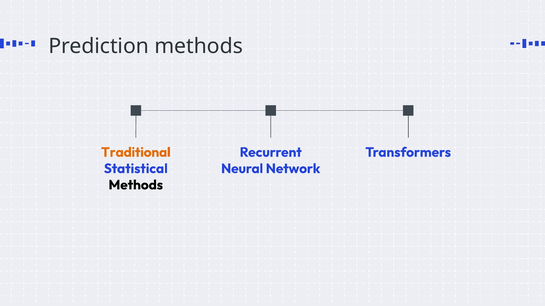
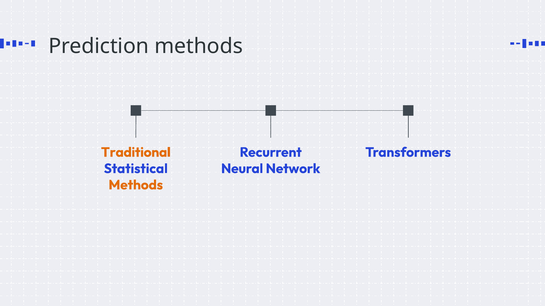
Methods colour: black -> orange (136, 185)
